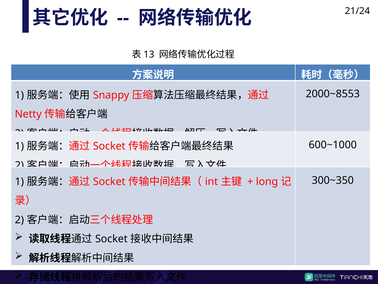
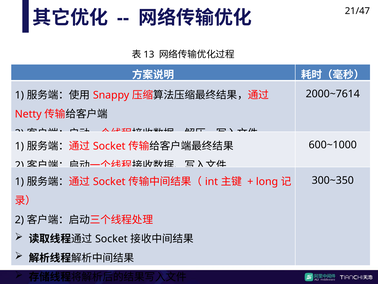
21/24: 21/24 -> 21/47 (357, 11)
2000~8553: 2000~8553 -> 2000~7614 (333, 94)
